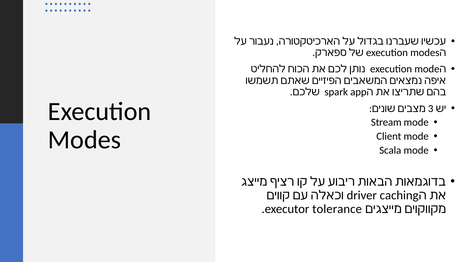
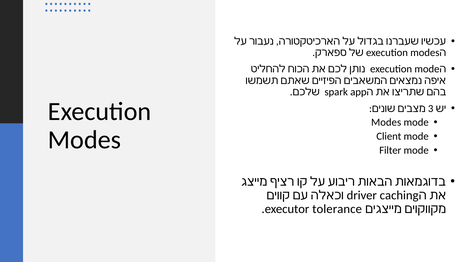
Stream: Stream -> Modes (386, 122)
Scala: Scala -> Filter (390, 150)
